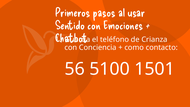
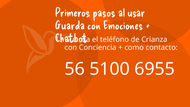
Sentido: Sentido -> Guarda (70, 26)
1501: 1501 -> 6955 (155, 69)
